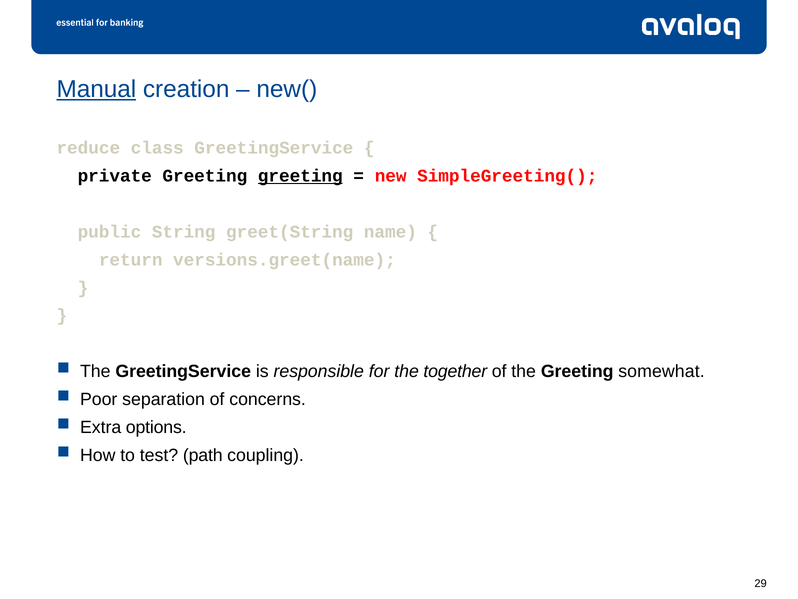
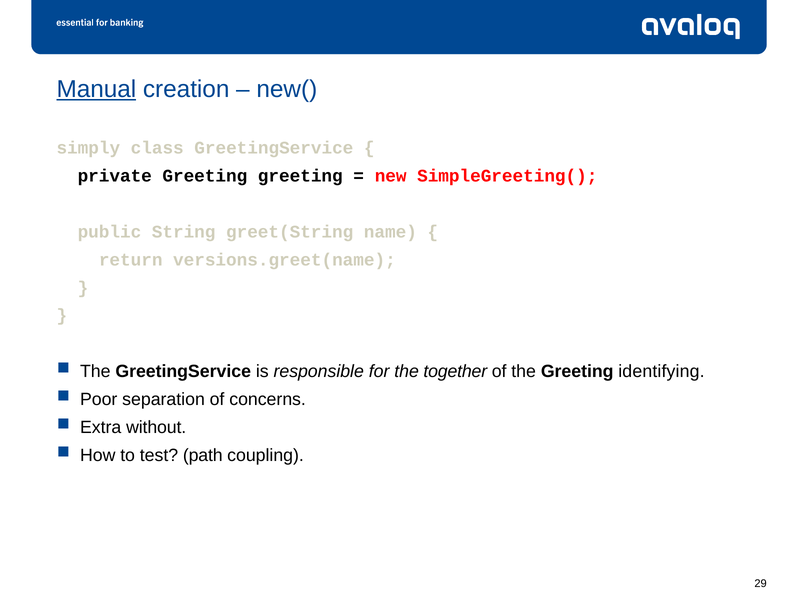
reduce: reduce -> simply (88, 148)
greeting underline: present -> none (300, 176)
somewhat: somewhat -> identifying (661, 371)
options: options -> without (156, 427)
